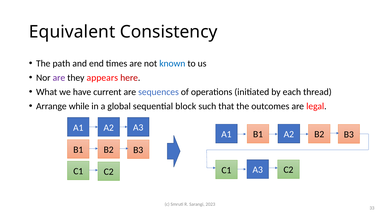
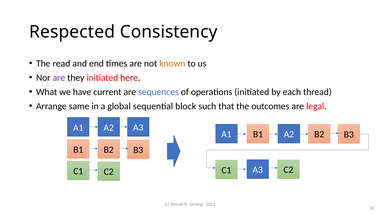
Equivalent: Equivalent -> Respected (72, 32)
path: path -> read (61, 63)
known colour: blue -> orange (172, 63)
they appears: appears -> initiated (102, 78)
while: while -> same (79, 106)
